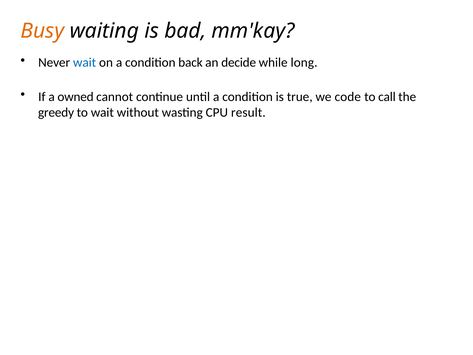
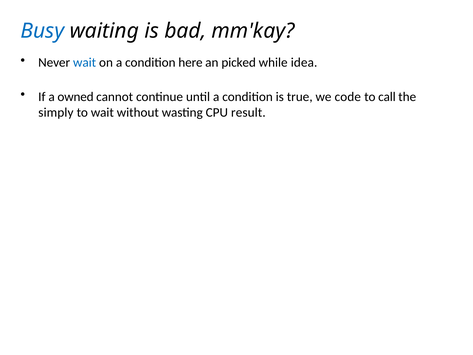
Busy colour: orange -> blue (42, 31)
back: back -> here (190, 62)
decide: decide -> picked (239, 62)
long: long -> idea (304, 62)
greedy: greedy -> simply (56, 112)
